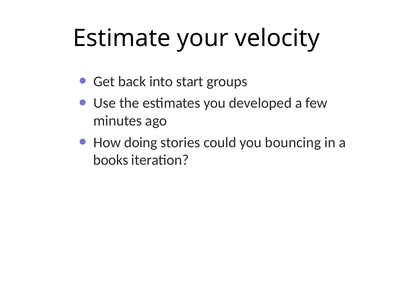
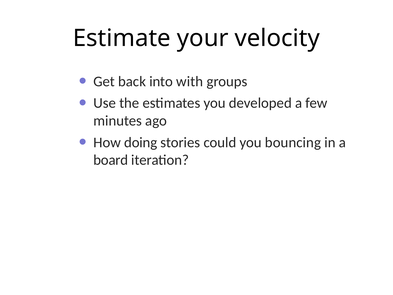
start: start -> with (190, 82)
books: books -> board (111, 160)
